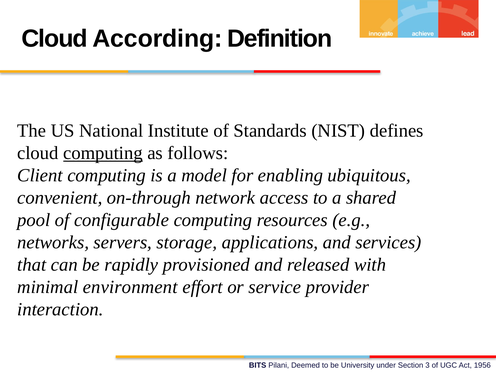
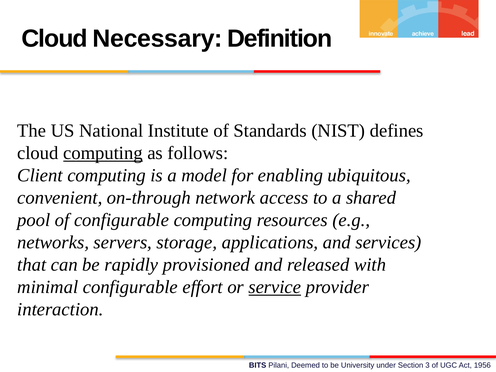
According: According -> Necessary (158, 39)
minimal environment: environment -> configurable (130, 287)
service underline: none -> present (275, 287)
